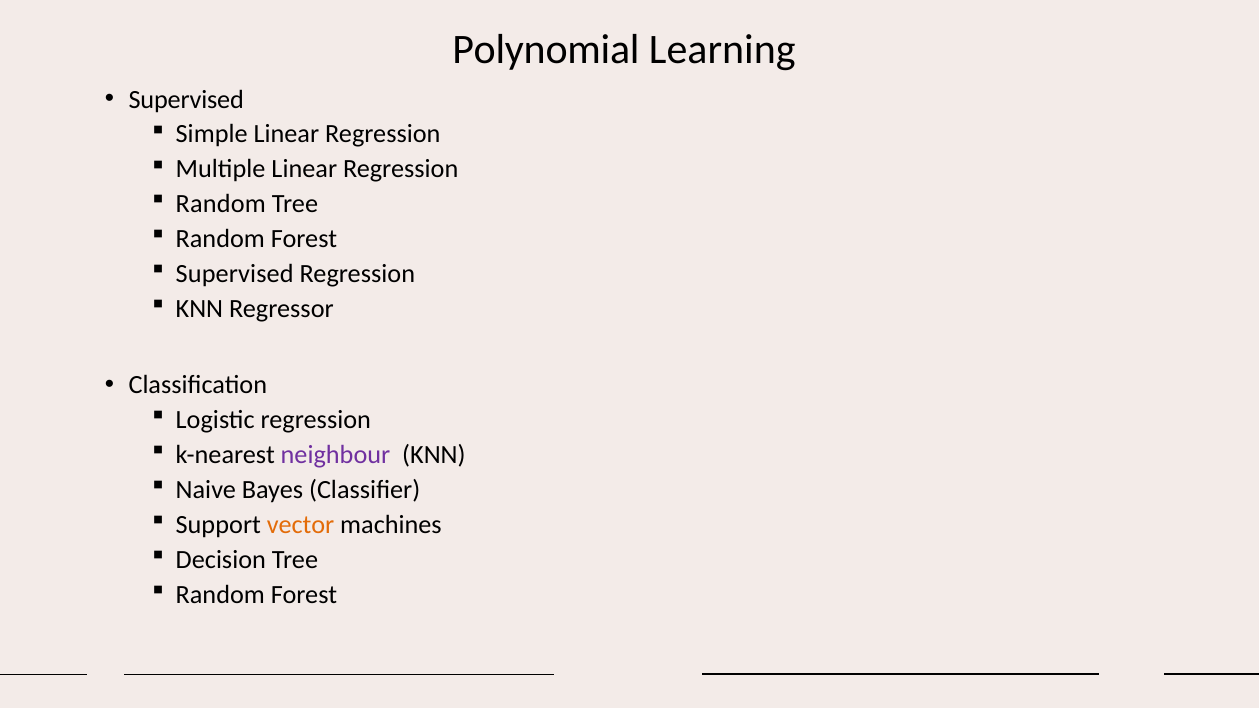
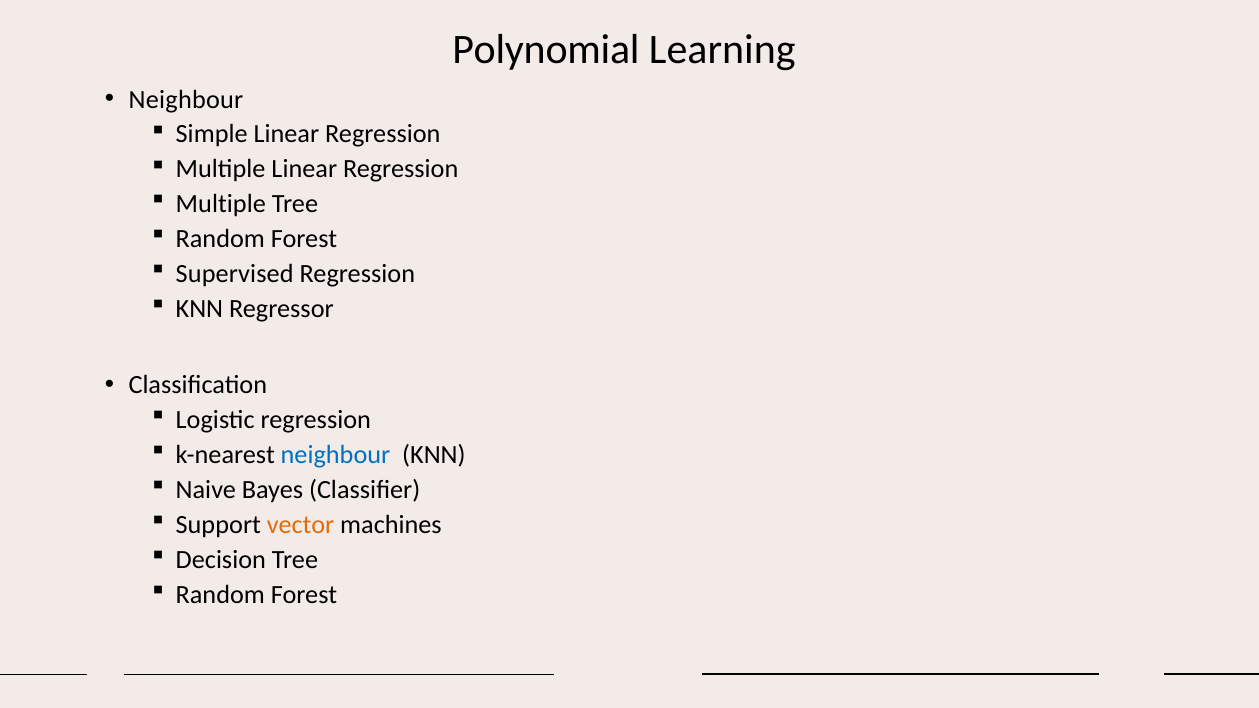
Supervised: Supervised -> Neighbour (186, 99)
Random: Random -> Multiple (221, 204)
neighbour colour: purple -> blue (335, 455)
